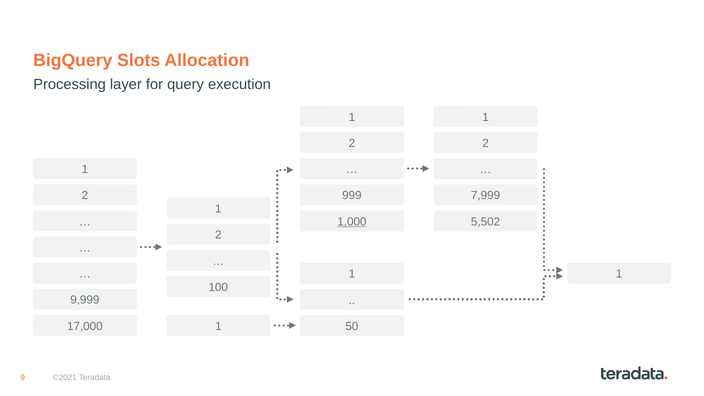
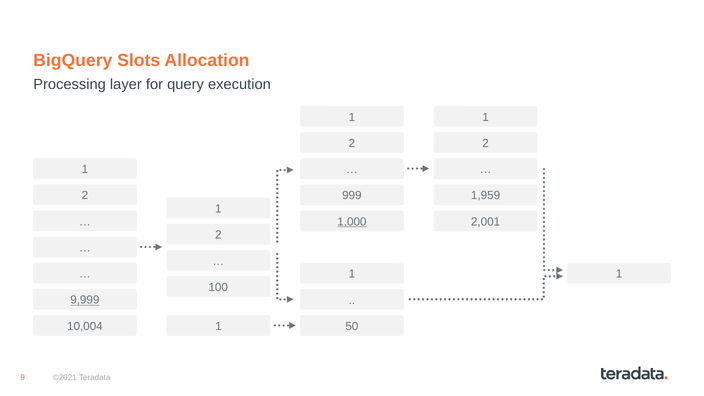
7,999: 7,999 -> 1,959 (486, 196)
5,502: 5,502 -> 2,001 (486, 222)
9,999 underline: none -> present (85, 300)
17,000: 17,000 -> 10,004 (85, 326)
